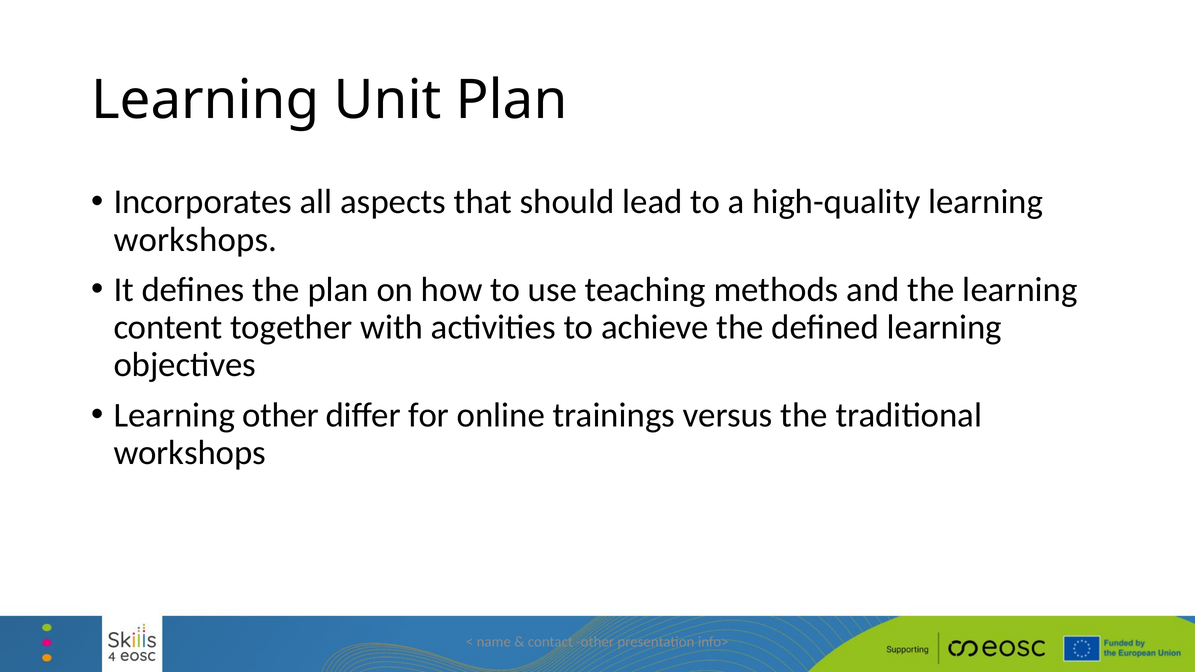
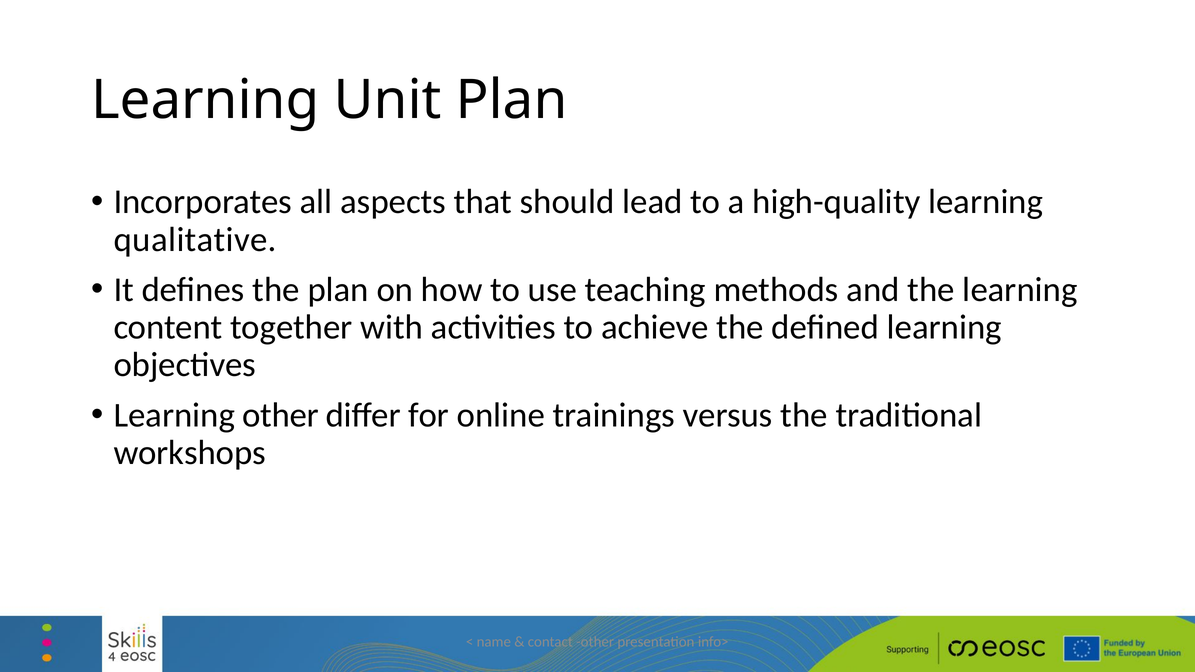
workshops: workshops -> qualitative (195, 240)
